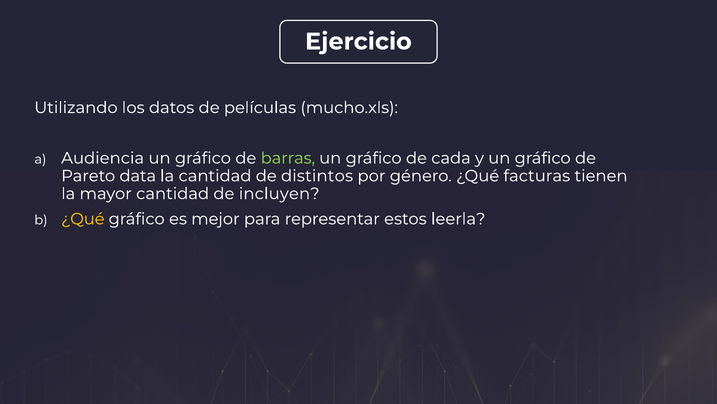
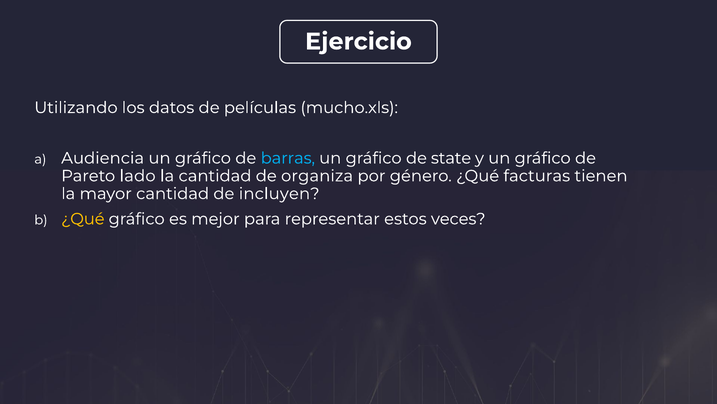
barras colour: light green -> light blue (288, 158)
cada: cada -> state (451, 158)
data: data -> lado (138, 176)
distintos: distintos -> organiza (317, 176)
leerla: leerla -> veces (458, 219)
